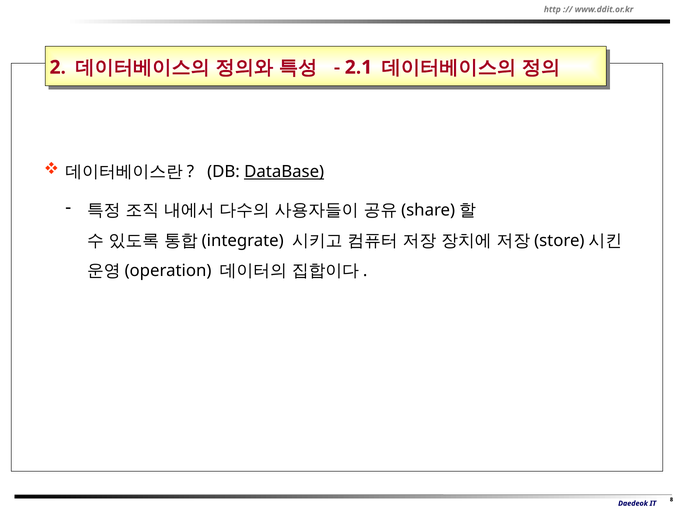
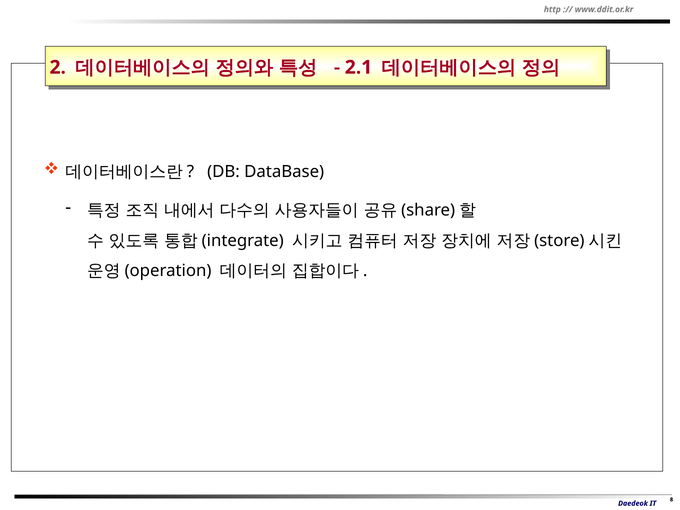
DataBase underline: present -> none (284, 172)
